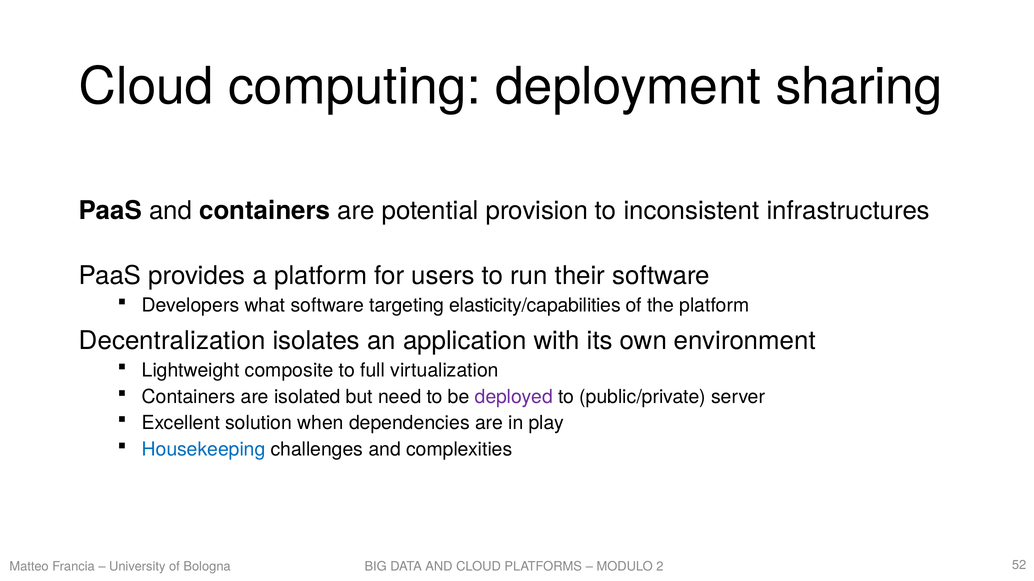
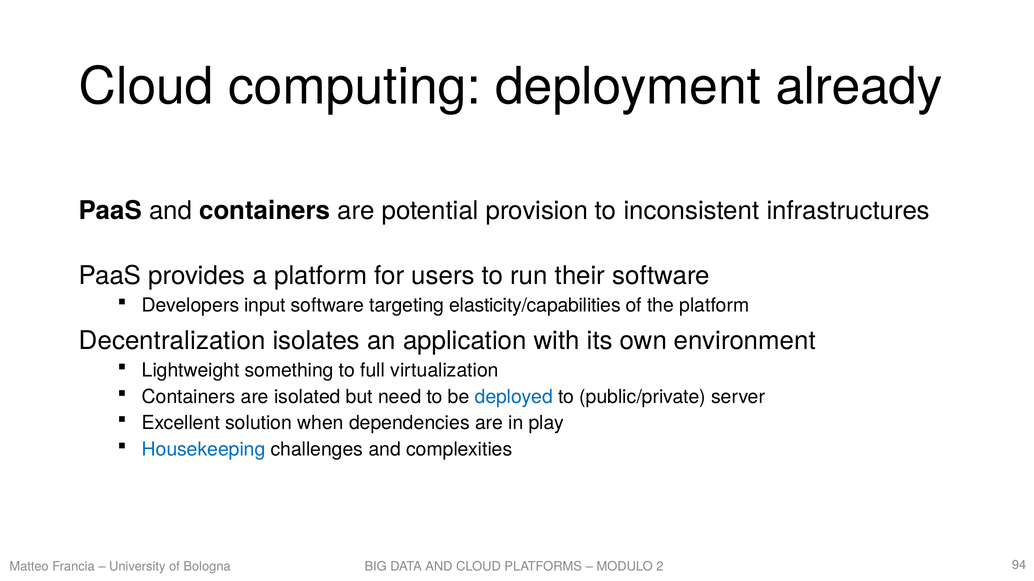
sharing: sharing -> already (859, 87)
what: what -> input (265, 306)
composite: composite -> something (289, 371)
deployed colour: purple -> blue (514, 397)
52: 52 -> 94 (1019, 566)
